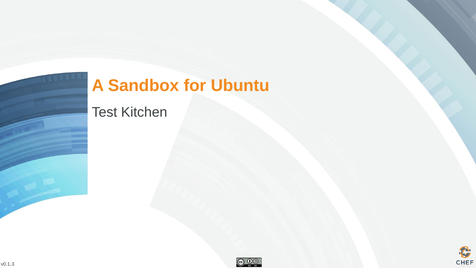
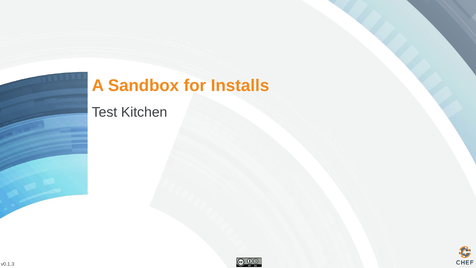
Ubuntu: Ubuntu -> Installs (240, 86)
